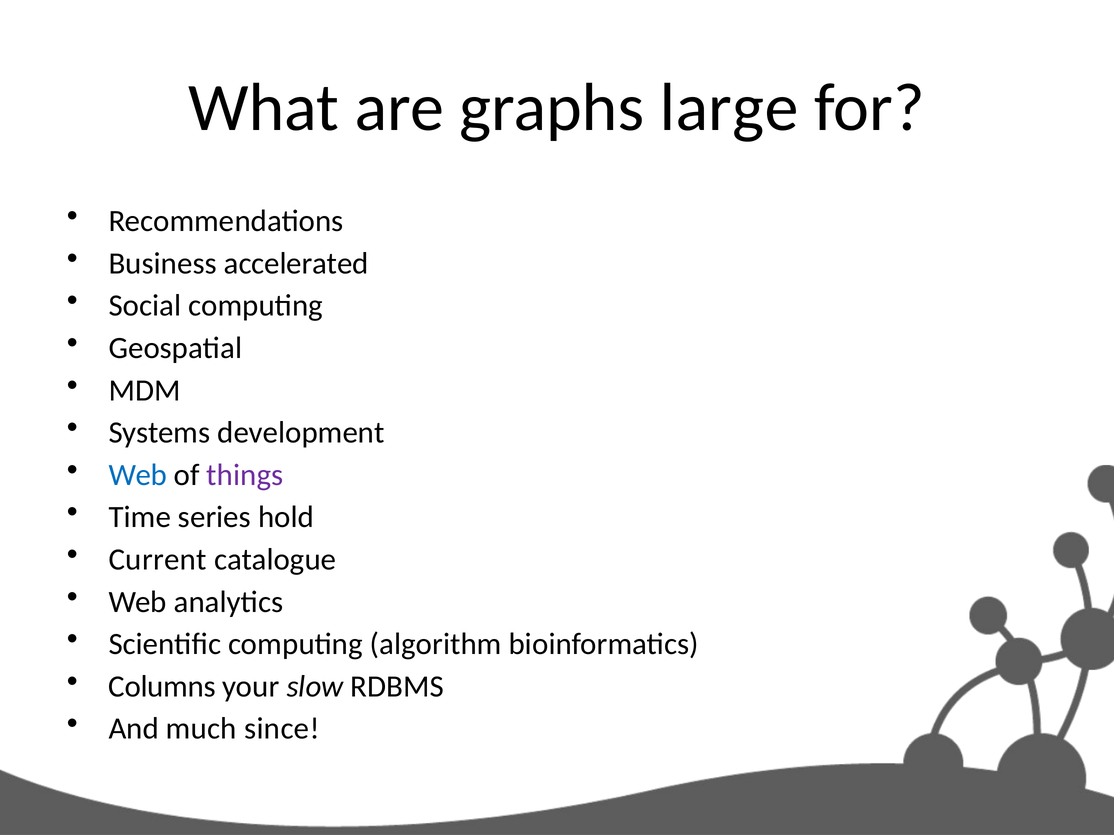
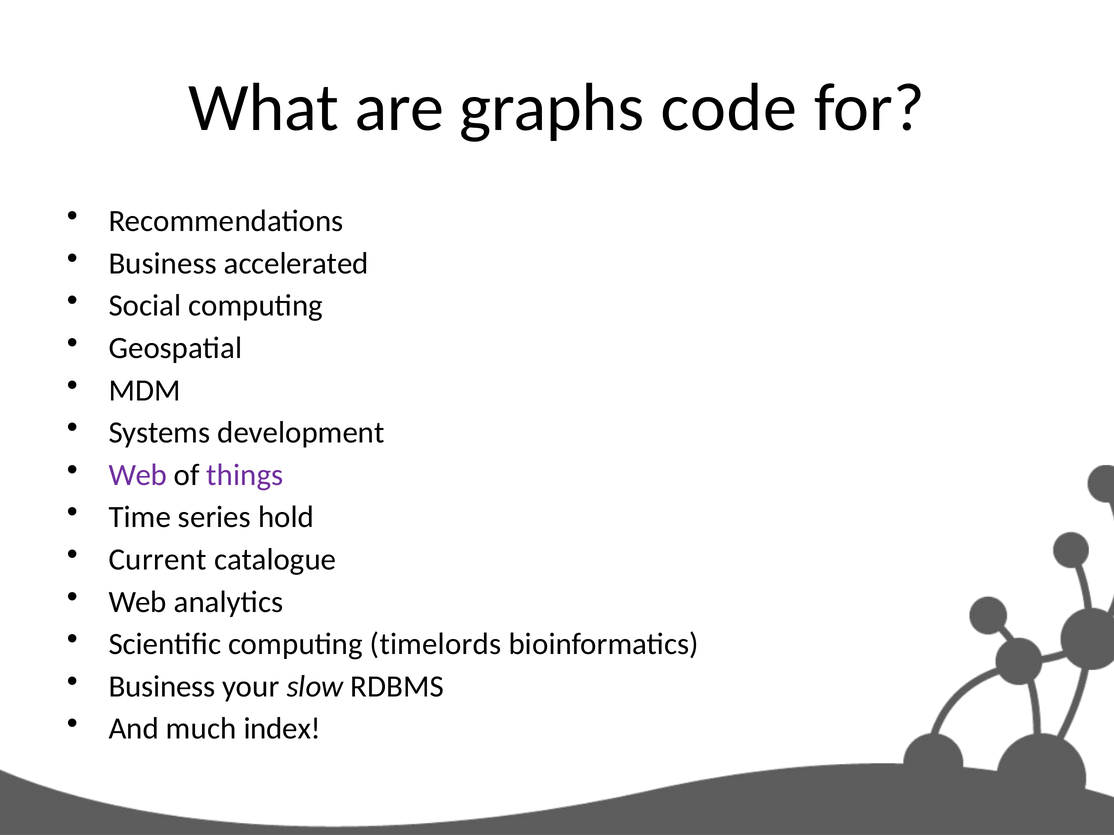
large: large -> code (729, 108)
Web colour: blue -> purple (138, 475)
algorithm: algorithm -> timelords (436, 644)
Columns: Columns -> Business (162, 687)
since: since -> index (282, 729)
